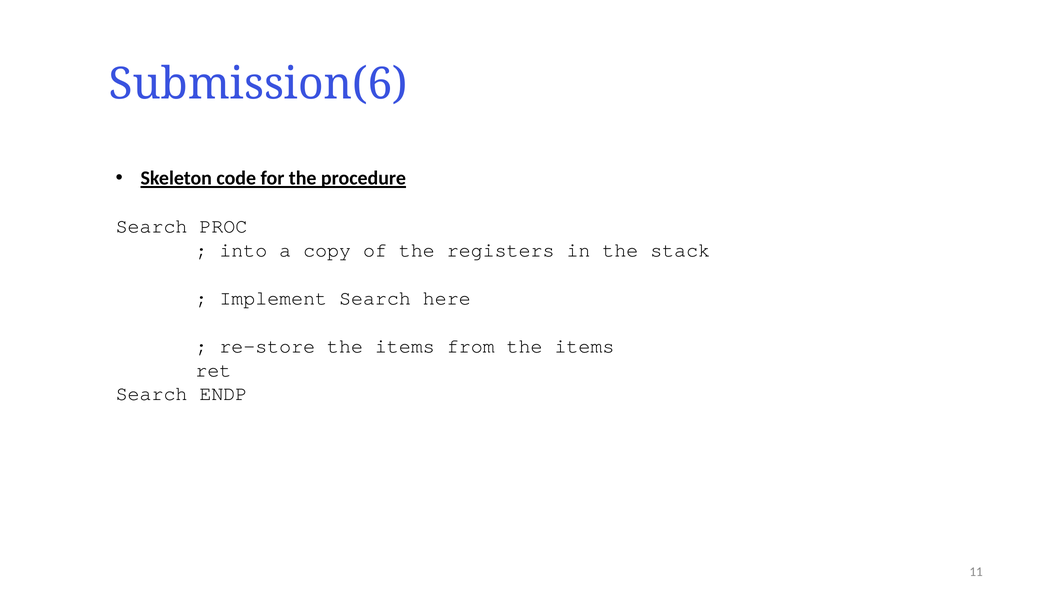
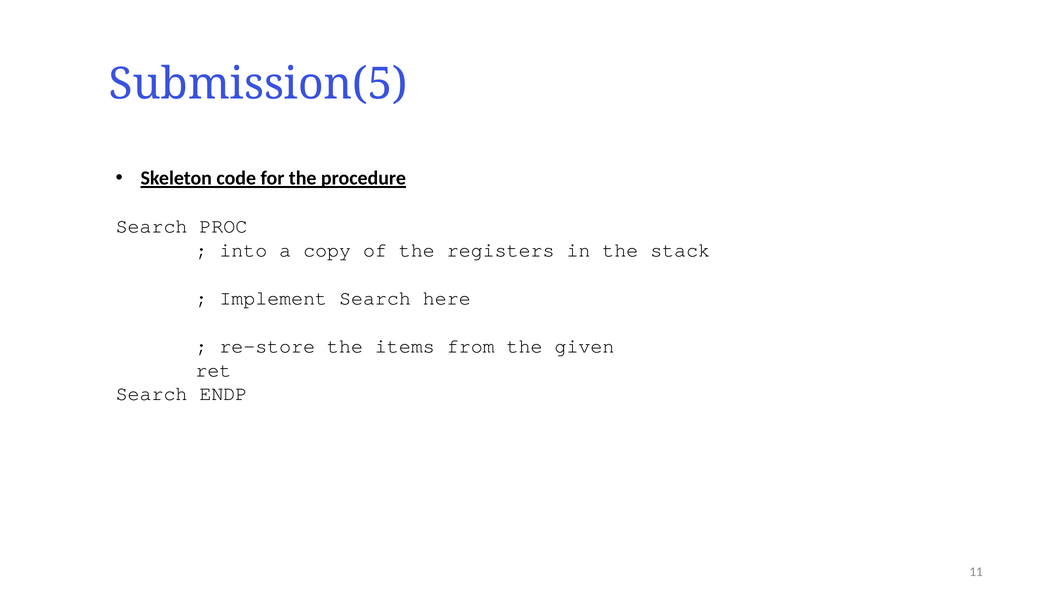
Submission(6: Submission(6 -> Submission(5 (258, 84)
from the items: items -> given (584, 346)
